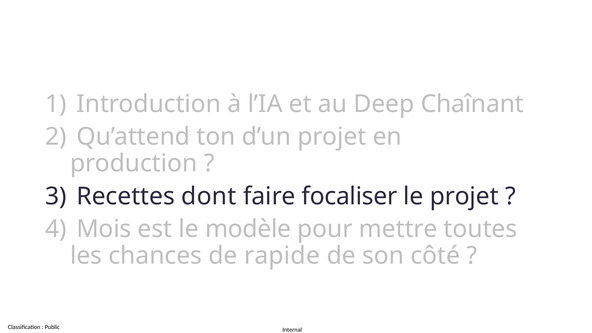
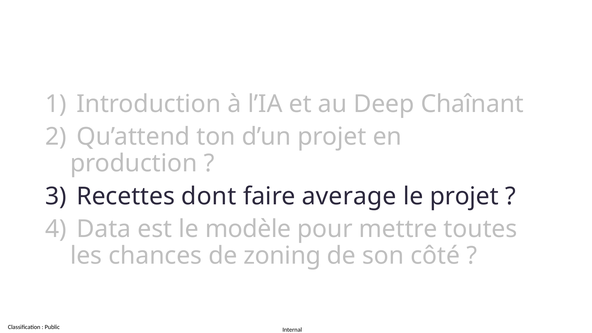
focaliser: focaliser -> average (349, 196)
Mois: Mois -> Data (104, 229)
rapide: rapide -> zoning (282, 256)
